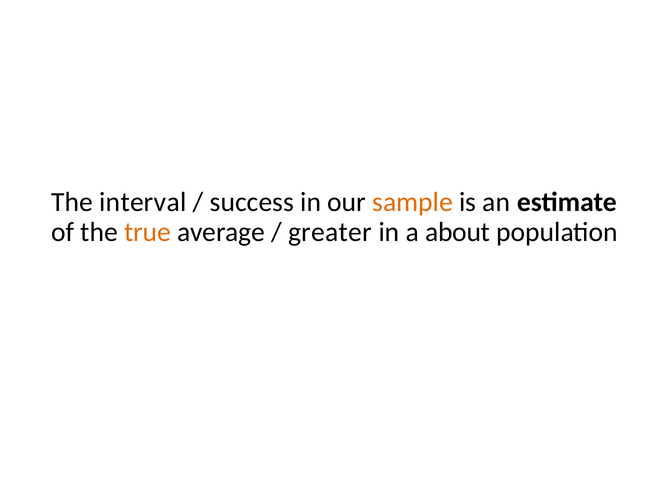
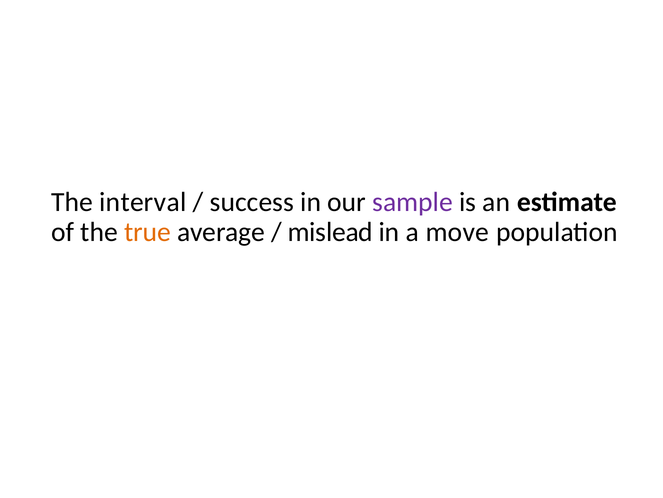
sample colour: orange -> purple (413, 202)
greater: greater -> mislead (330, 232)
about: about -> move (457, 232)
